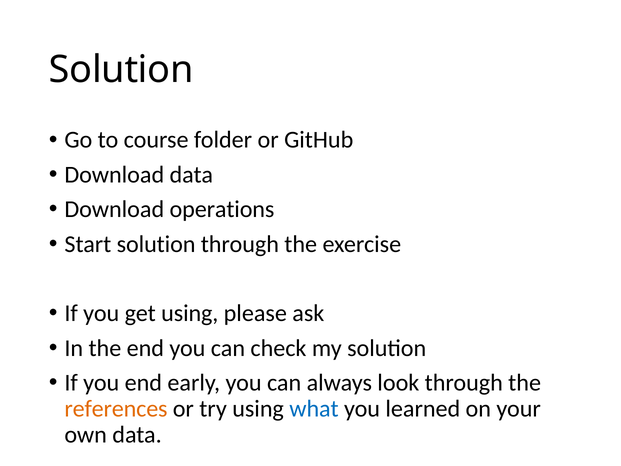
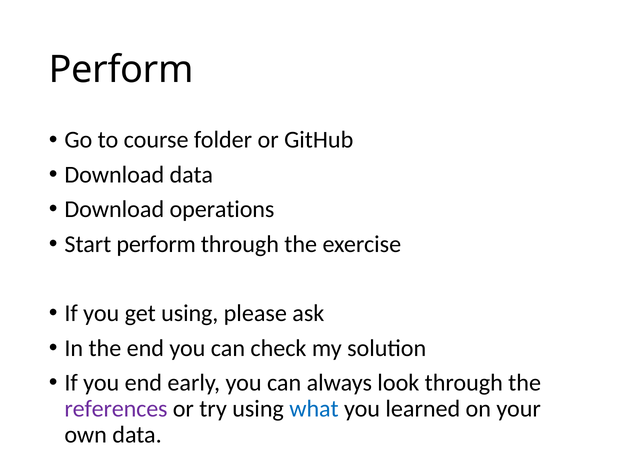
Solution: Solution -> Perform (121, 70)
Start solution: solution -> perform (156, 244)
references colour: orange -> purple (116, 409)
